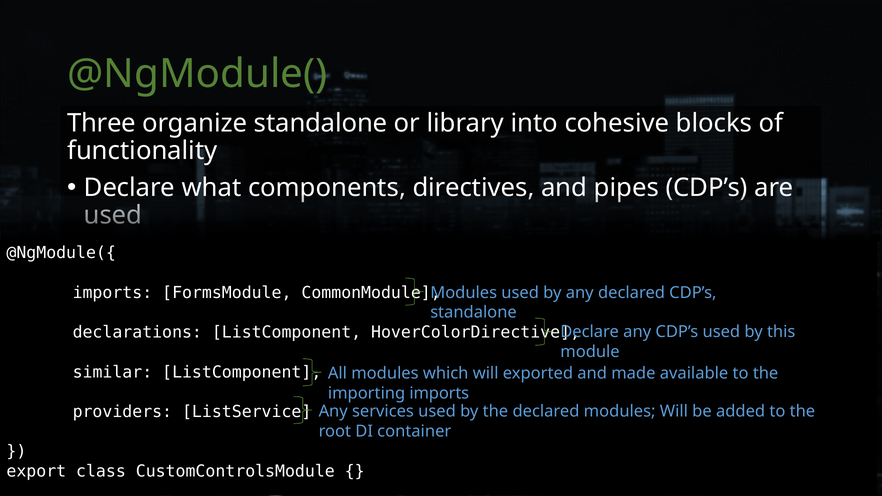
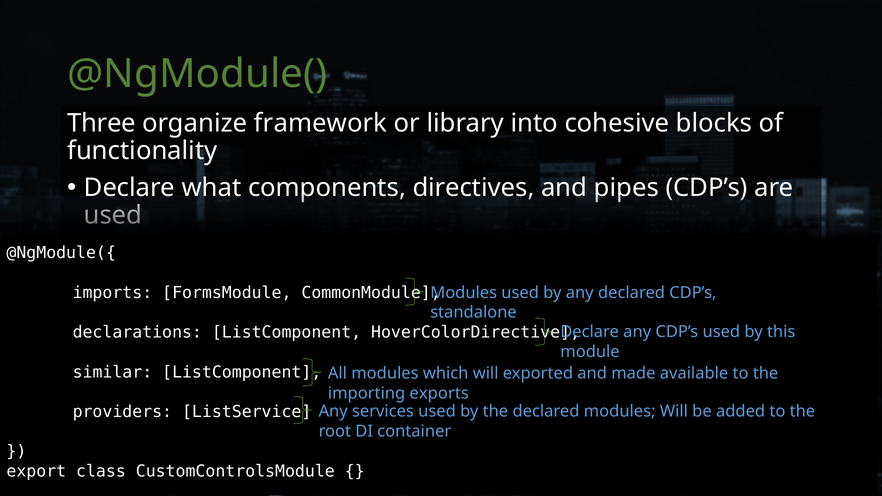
organize standalone: standalone -> framework (321, 123)
importing imports: imports -> exports (439, 393)
